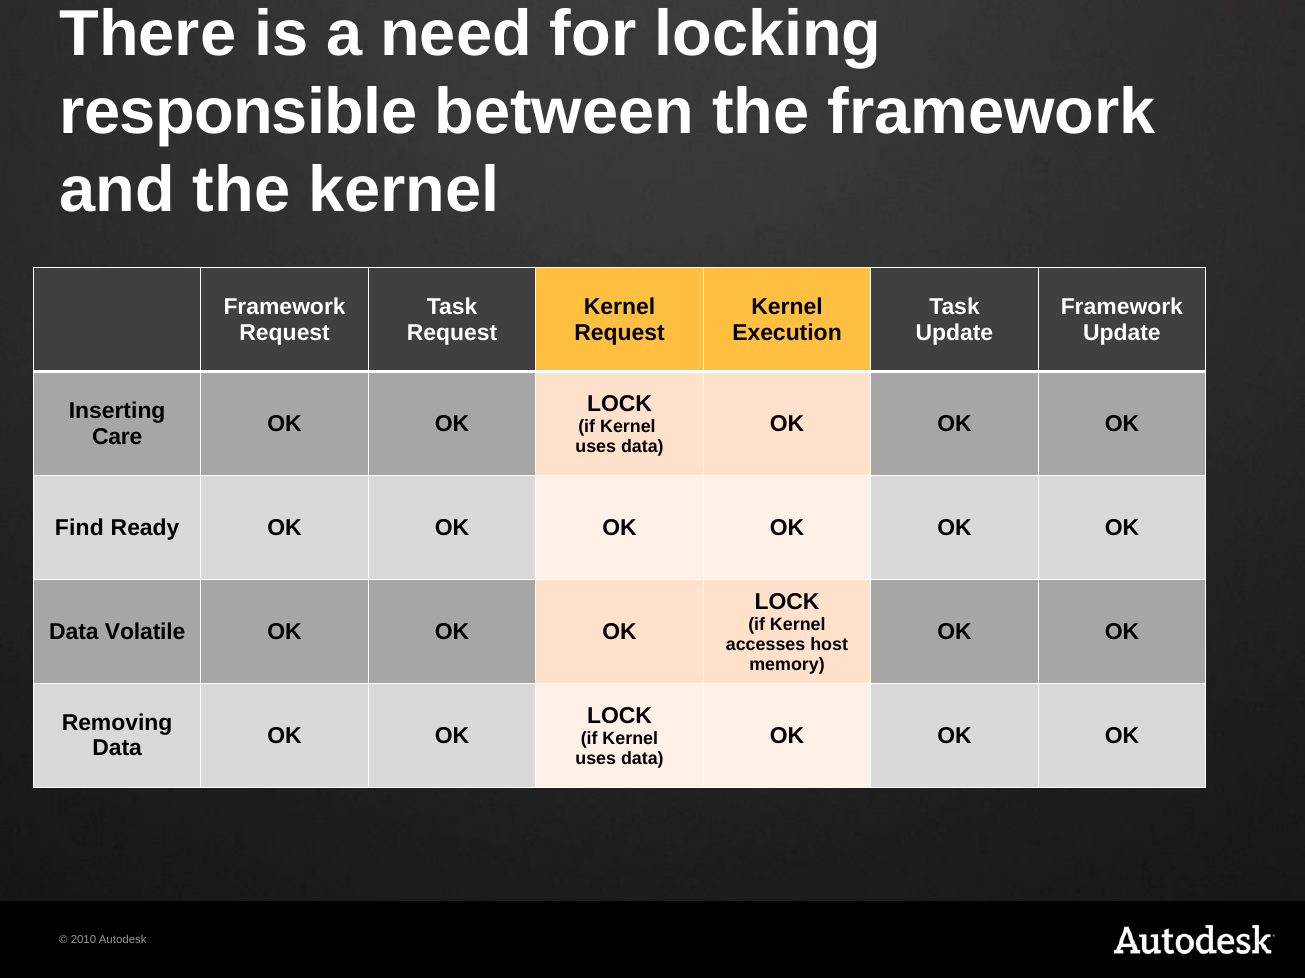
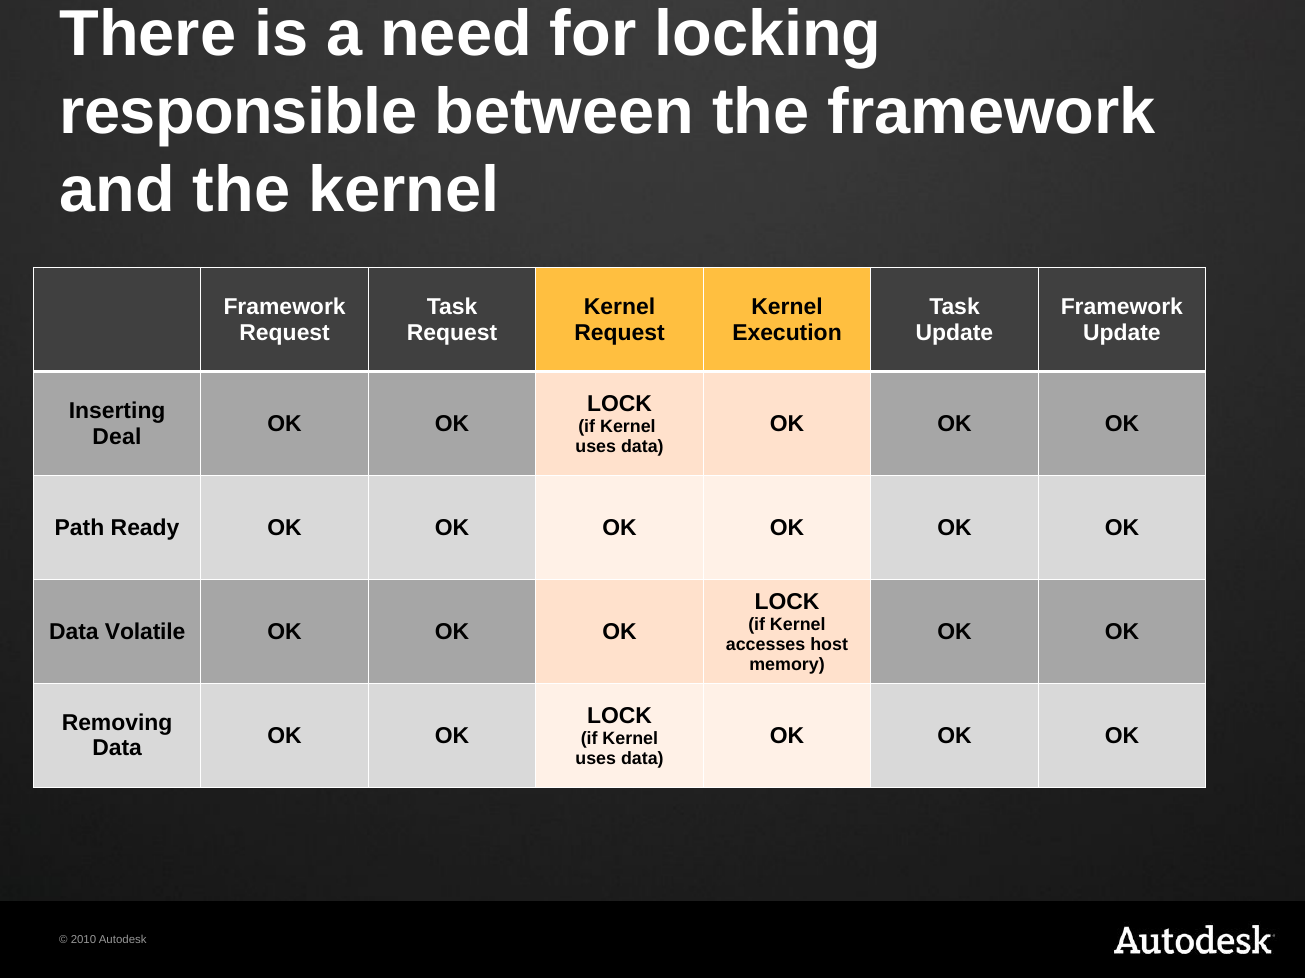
Care: Care -> Deal (117, 437)
Find: Find -> Path (80, 528)
